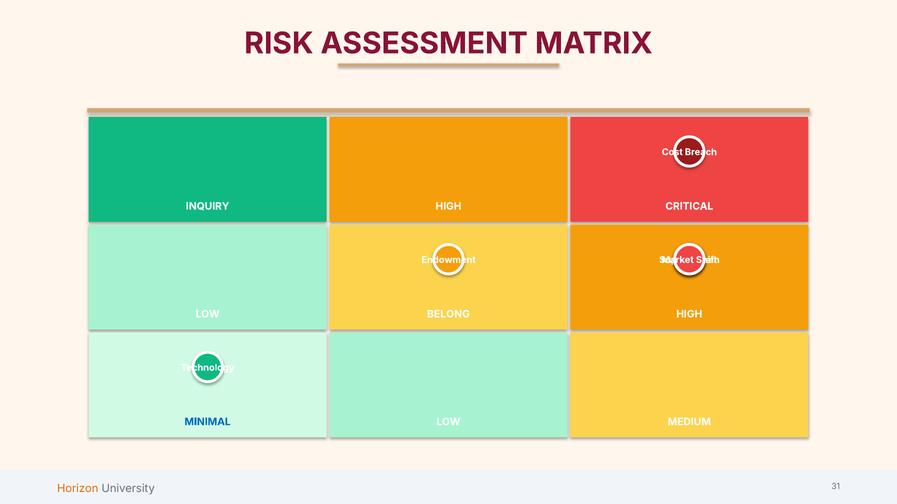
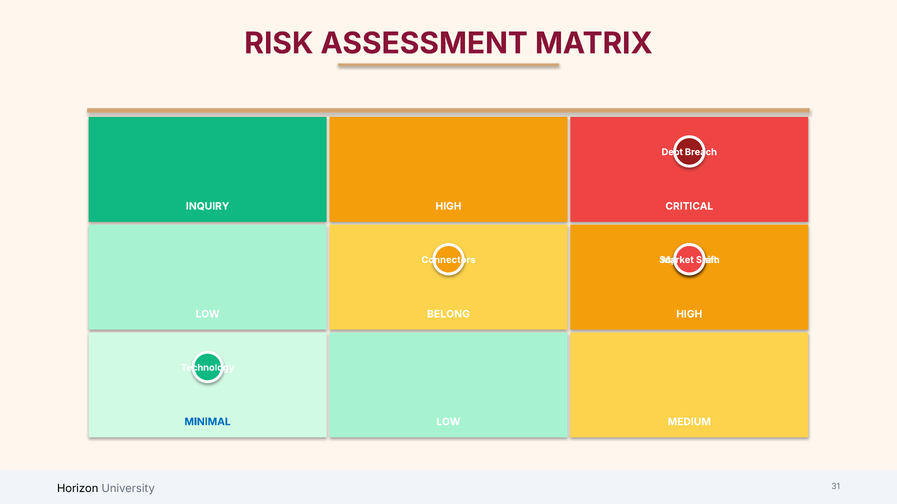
Cost: Cost -> Debt (672, 152)
Endowment: Endowment -> Connectors (449, 260)
Horizon colour: orange -> black (78, 489)
